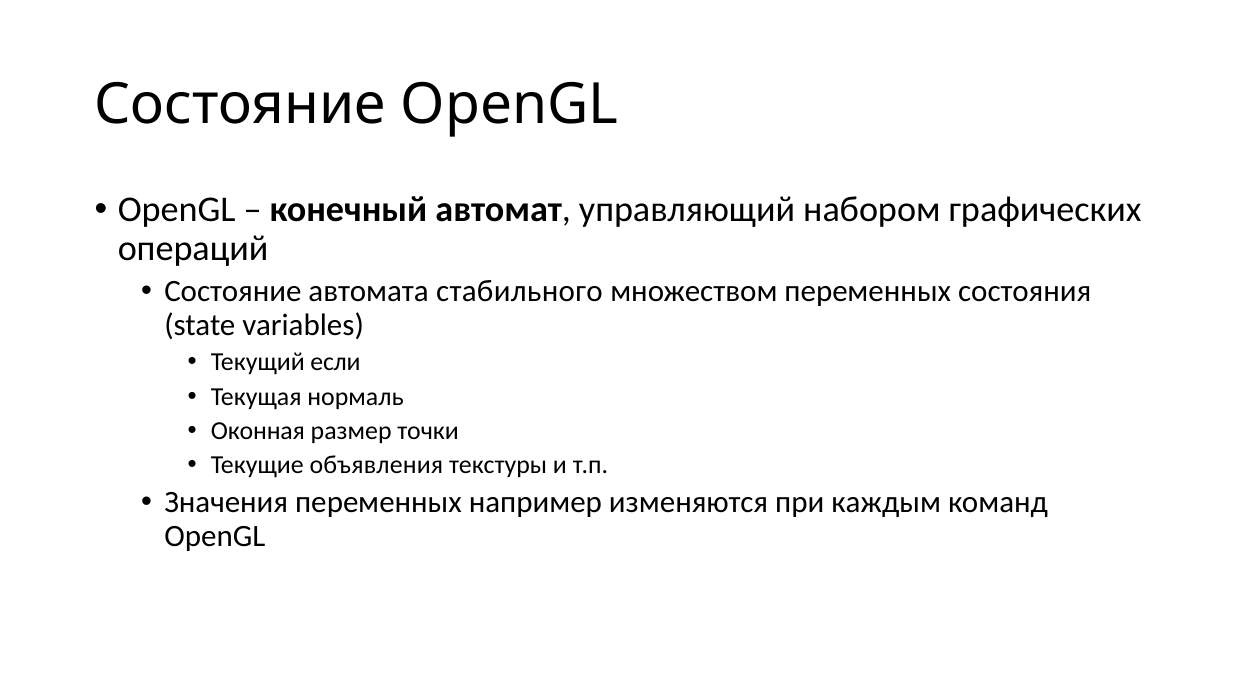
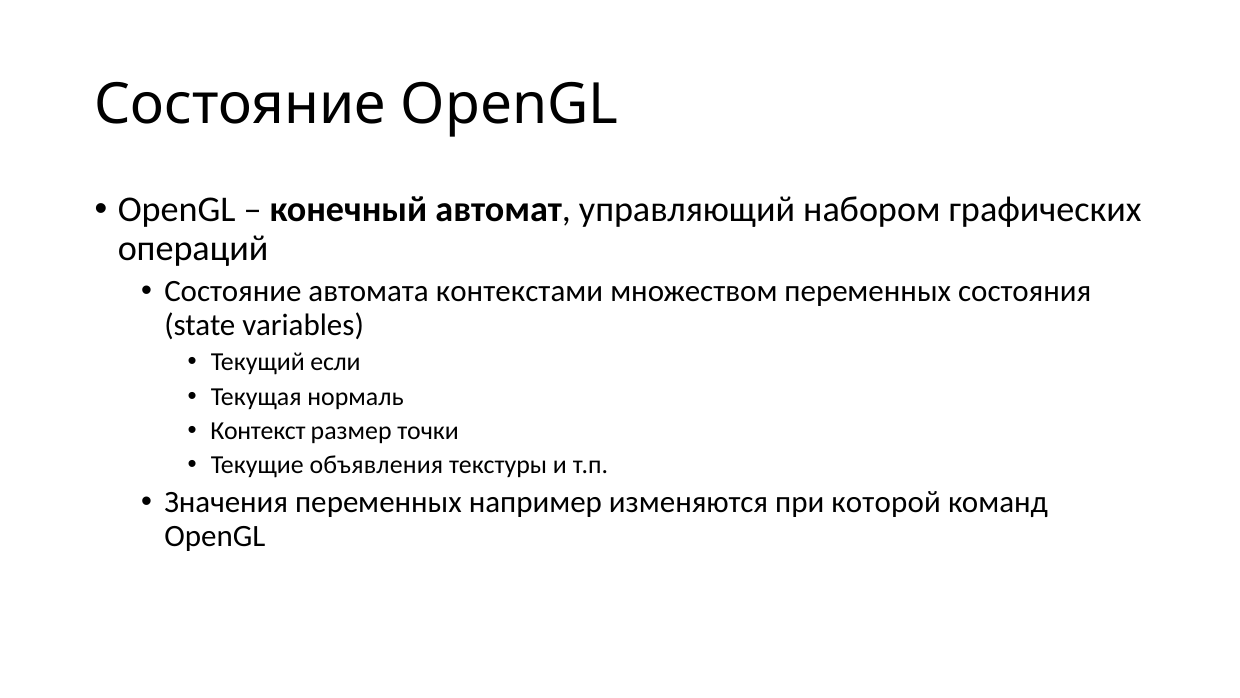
стабильного: стабильного -> контекстами (520, 291)
Оконная: Оконная -> Контекст (258, 431)
каждым: каждым -> которой (886, 502)
